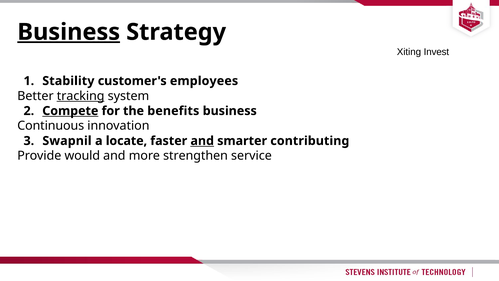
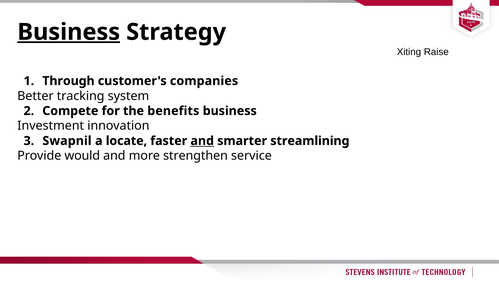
Invest: Invest -> Raise (436, 52)
Stability: Stability -> Through (68, 81)
employees: employees -> companies (204, 81)
tracking underline: present -> none (81, 96)
Compete underline: present -> none (70, 111)
Continuous: Continuous -> Investment (51, 126)
contributing: contributing -> streamlining (310, 141)
